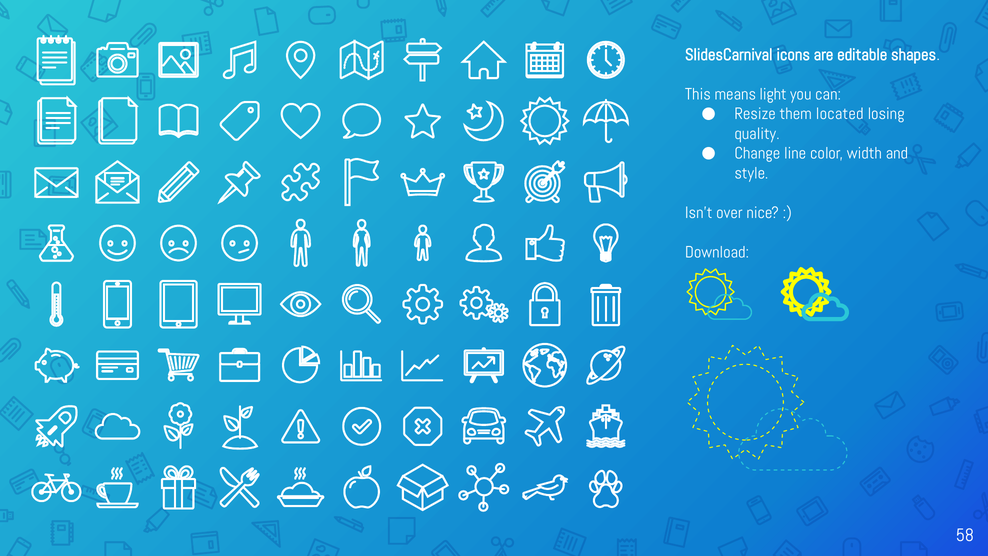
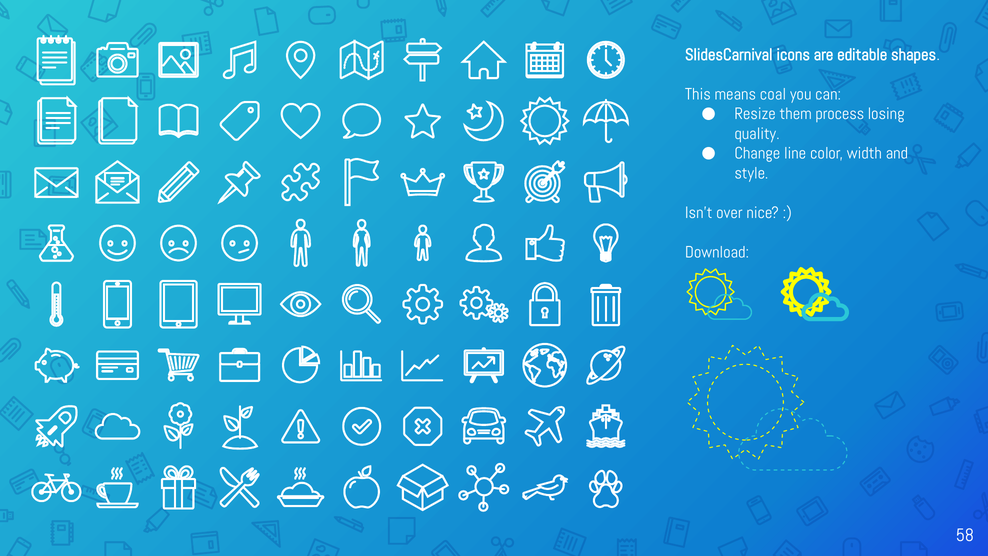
light: light -> coal (773, 94)
located: located -> process (840, 114)
